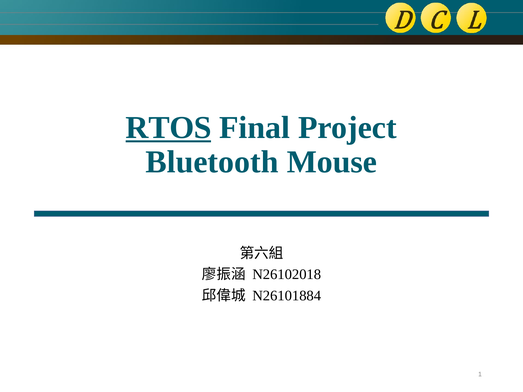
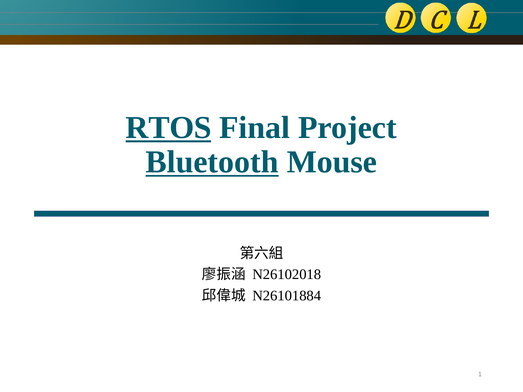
Bluetooth underline: none -> present (212, 162)
